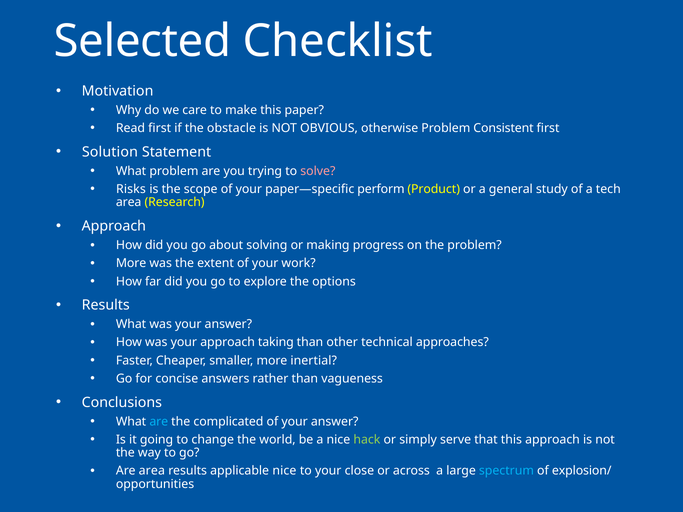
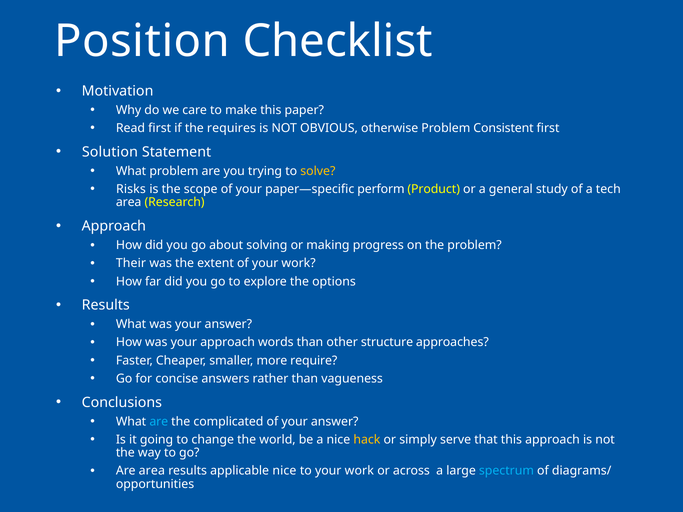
Selected: Selected -> Position (142, 41)
obstacle: obstacle -> requires (231, 128)
solve colour: pink -> yellow (318, 171)
More: More -> Their (131, 264)
taking: taking -> words (276, 343)
technical: technical -> structure (387, 343)
inertial: inertial -> require (314, 361)
hack colour: light green -> yellow (367, 440)
to your close: close -> work (359, 471)
explosion/: explosion/ -> diagrams/ (582, 471)
